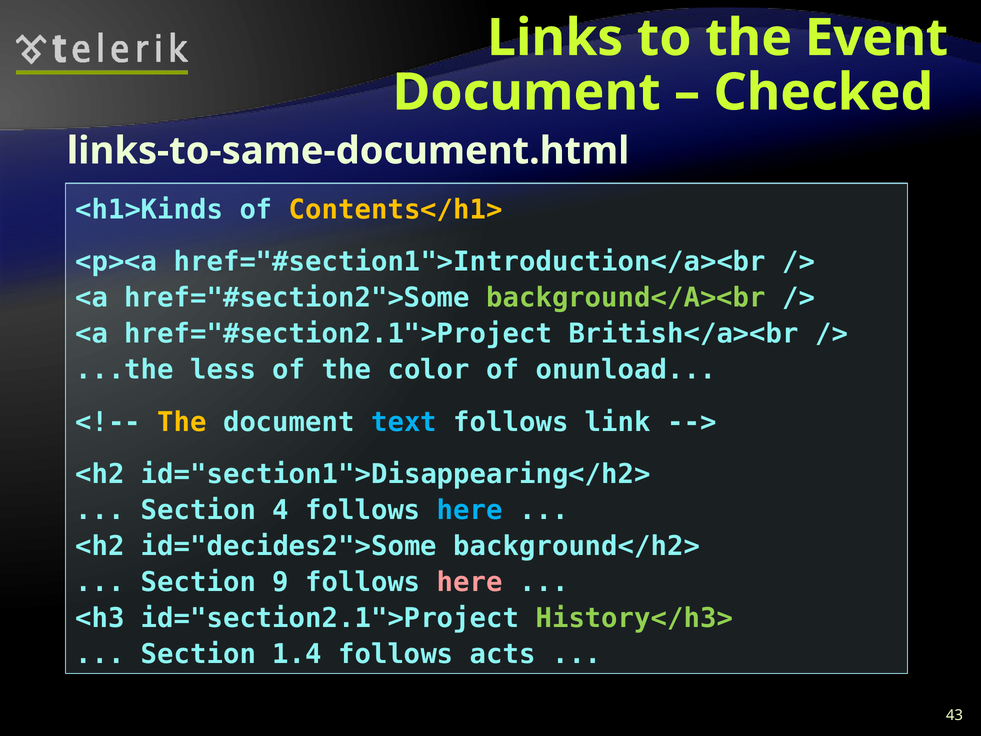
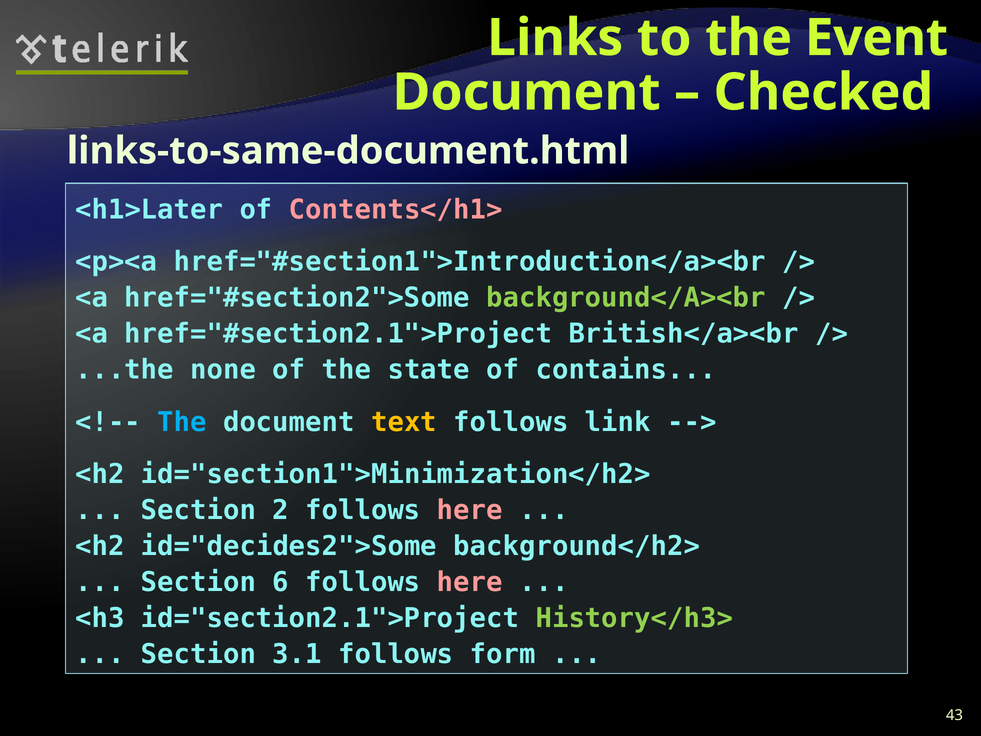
<h1>Kinds: <h1>Kinds -> <h1>Later (149, 210)
Contents</h1> colour: yellow -> pink (396, 210)
less: less -> none (223, 370)
color: color -> state (429, 370)
onunload: onunload -> contains (626, 370)
The colour: yellow -> light blue (182, 422)
text colour: light blue -> yellow (404, 422)
id="section1">Disappearing</h2>: id="section1">Disappearing</h2> -> id="section1">Minimization</h2> (396, 474)
4: 4 -> 2 (281, 510)
here colour: light blue -> pink (470, 510)
9: 9 -> 6 (281, 582)
1.4: 1.4 -> 3.1 (297, 654)
acts: acts -> form (503, 654)
